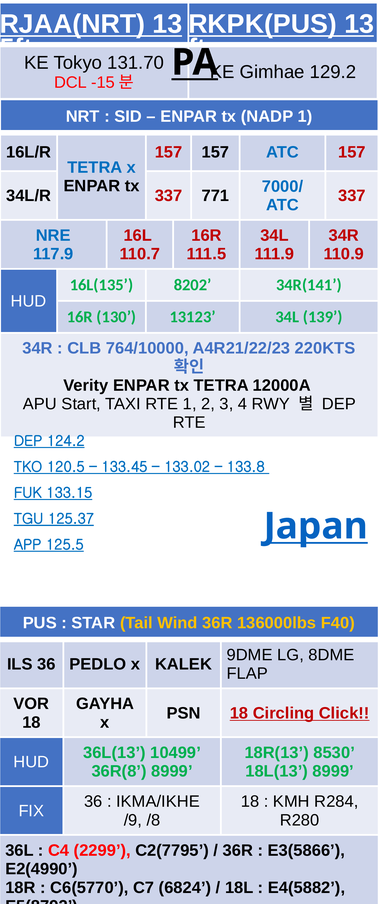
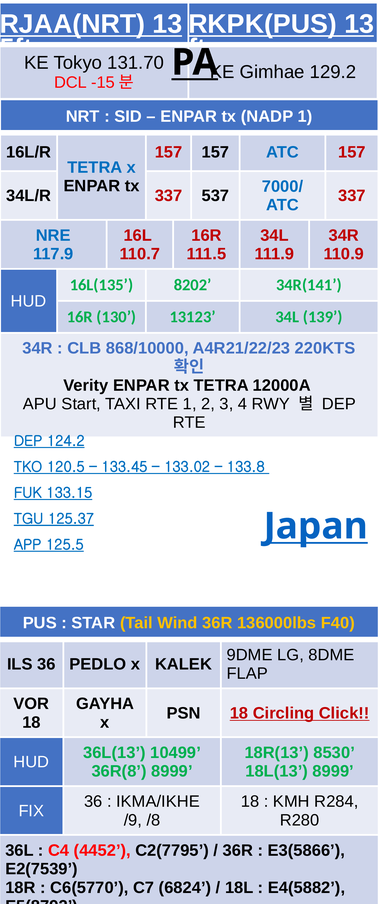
771: 771 -> 537 (215, 196)
764/10000: 764/10000 -> 868/10000 (147, 348)
2299: 2299 -> 4452 (102, 851)
E2(4990: E2(4990 -> E2(7539 (42, 869)
